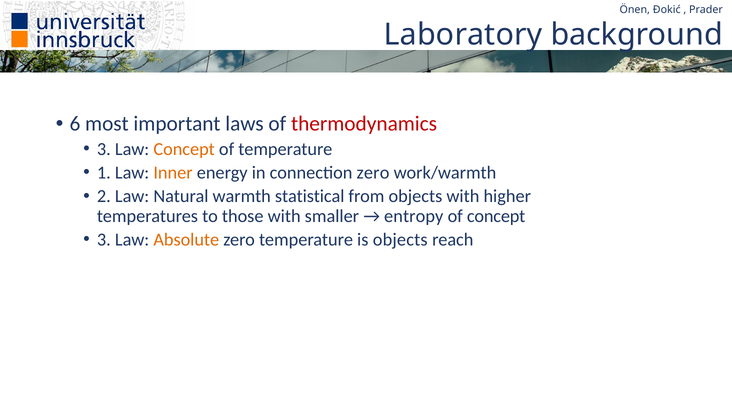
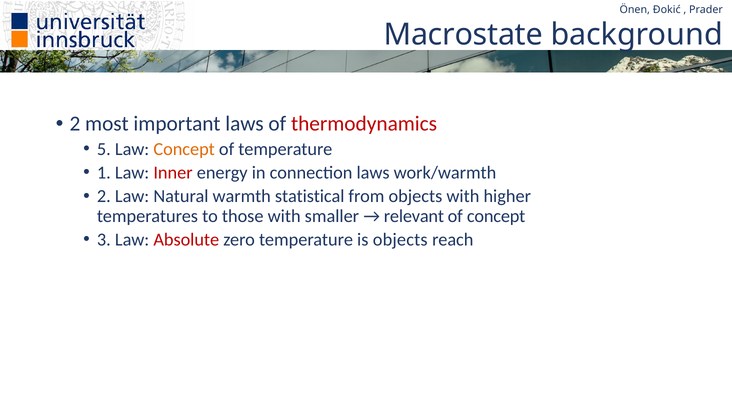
Laboratory: Laboratory -> Macrostate (463, 35)
6: 6 -> 2 (75, 124)
3: 3 -> 5 (104, 149)
Inner colour: orange -> red (173, 173)
connection zero: zero -> laws (373, 173)
entropy: entropy -> relevant (414, 216)
Absolute colour: orange -> red (186, 239)
